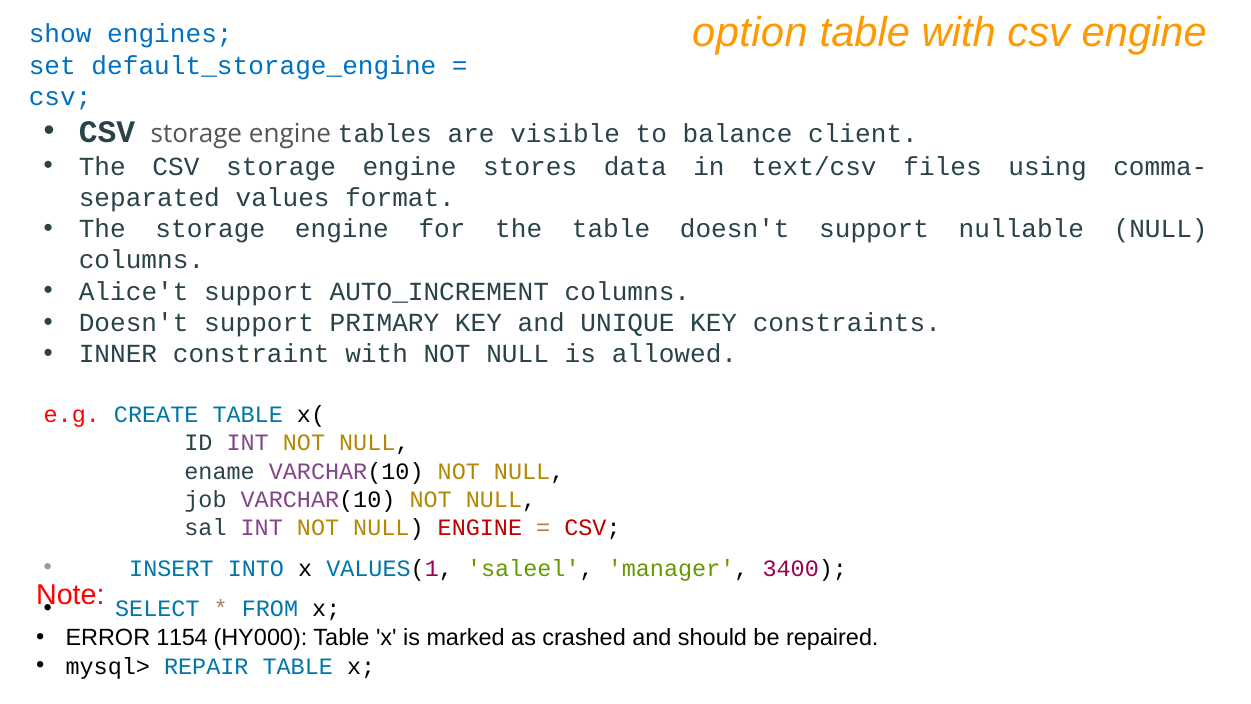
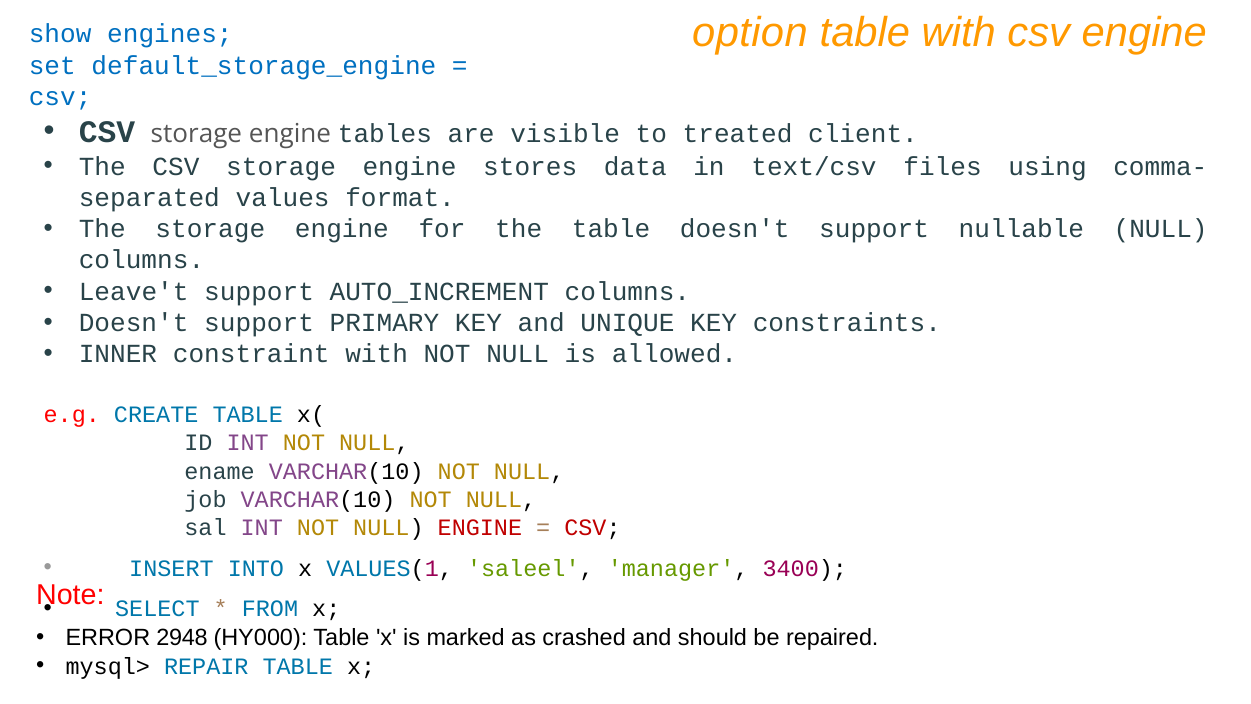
balance: balance -> treated (738, 134)
Alice't: Alice't -> Leave't (134, 291)
1154: 1154 -> 2948 (182, 638)
